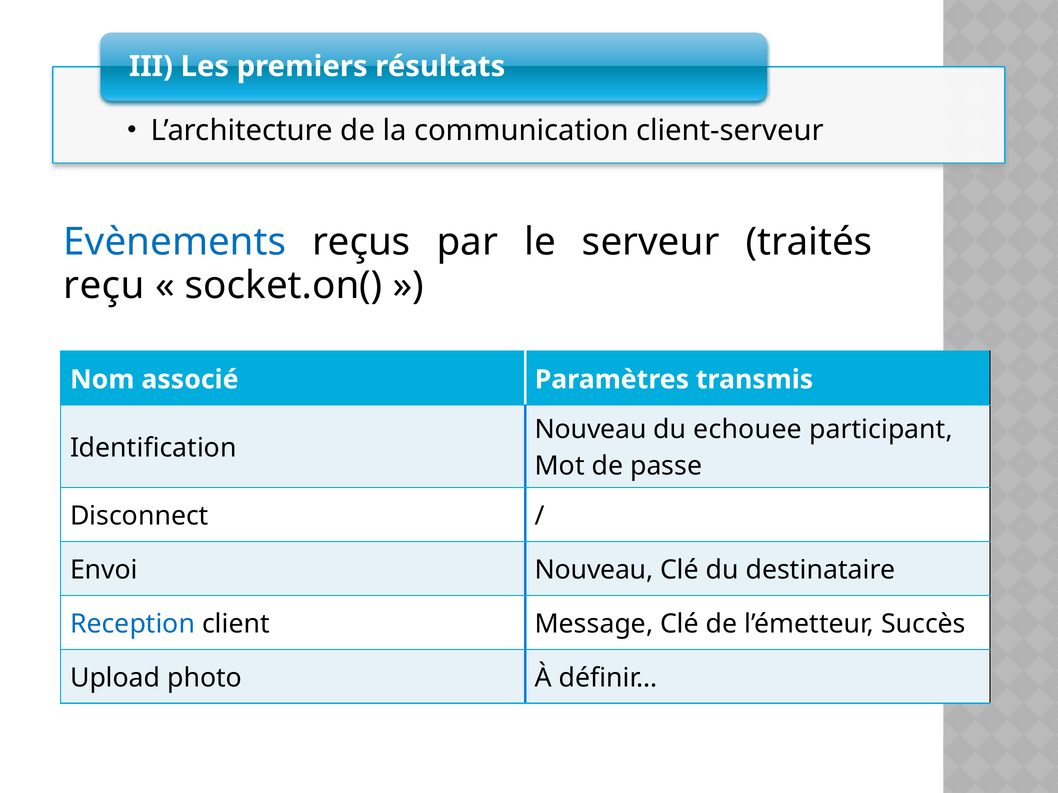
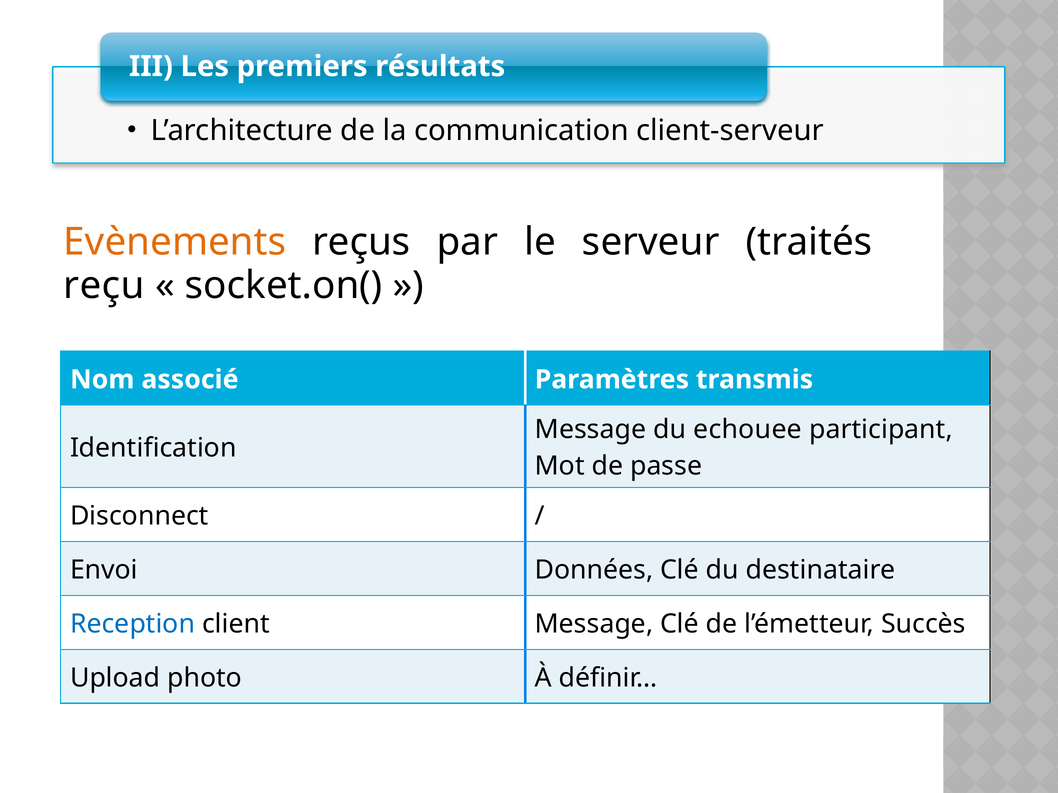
Evènements colour: blue -> orange (175, 242)
Nouveau: Nouveau -> Message (591, 430)
Envoi Nouveau: Nouveau -> Données (594, 570)
